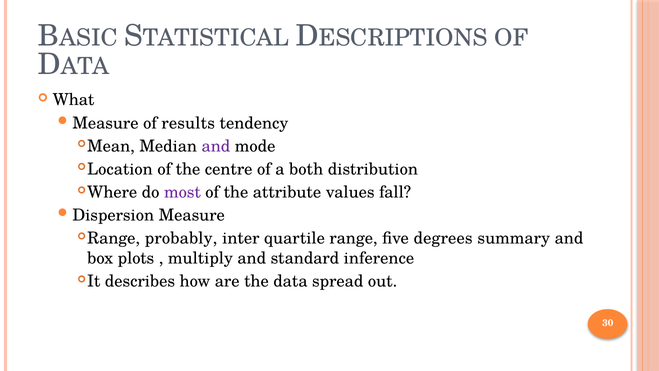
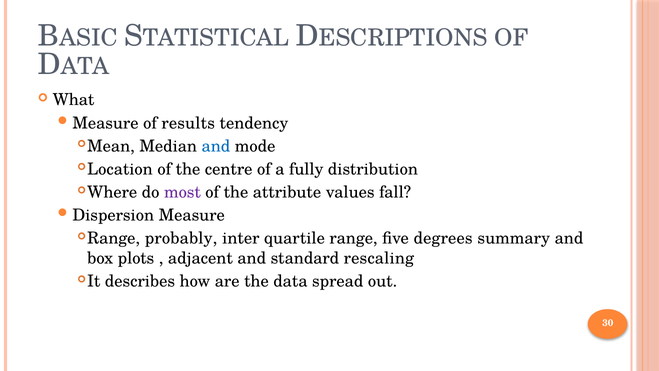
and colour: purple -> blue (216, 146)
both: both -> fully (306, 169)
multiply: multiply -> adjacent (200, 258)
inference: inference -> rescaling (379, 258)
